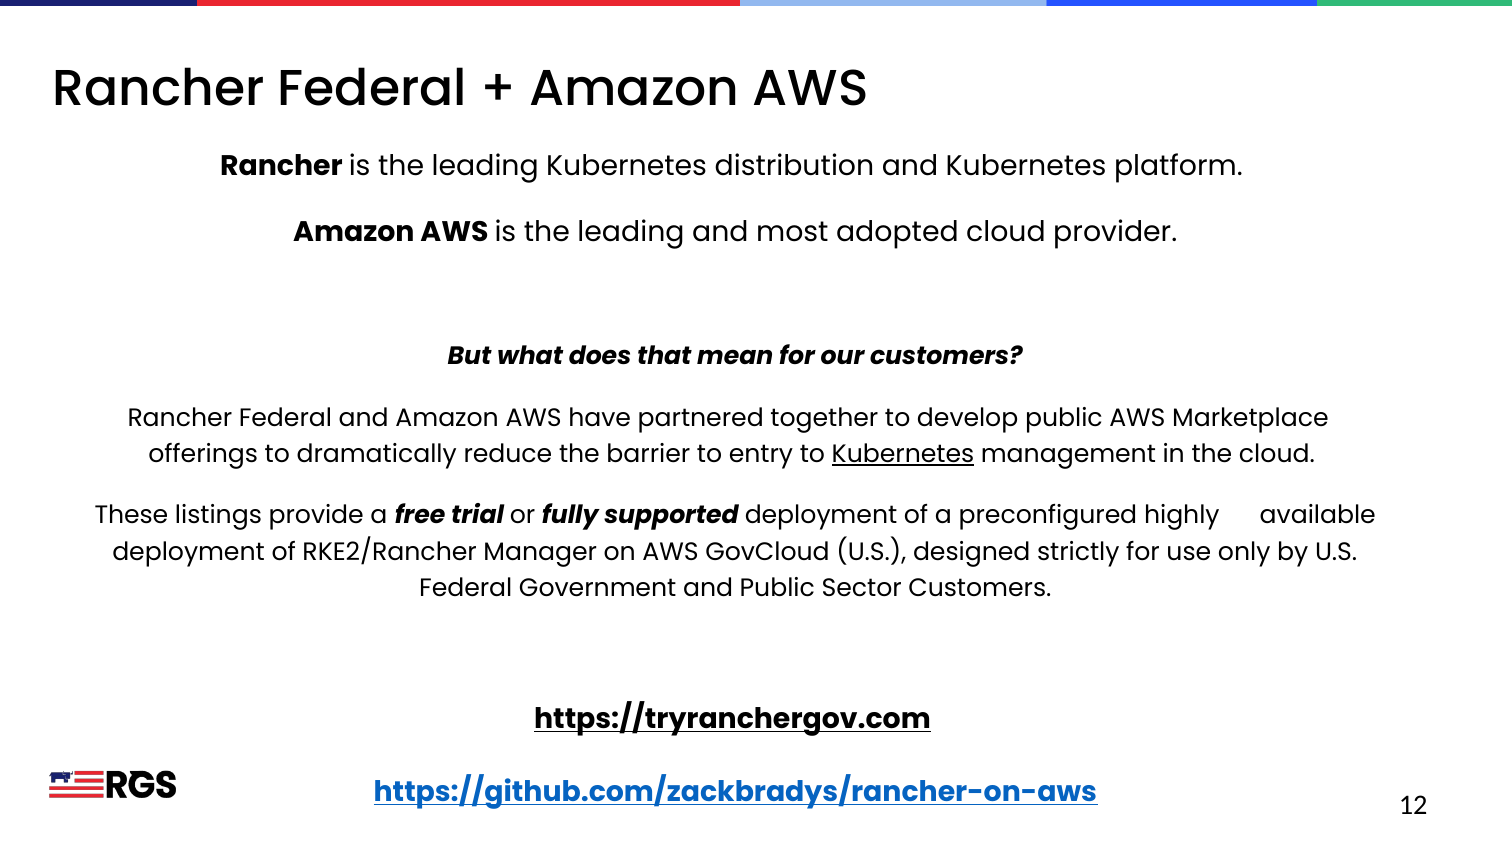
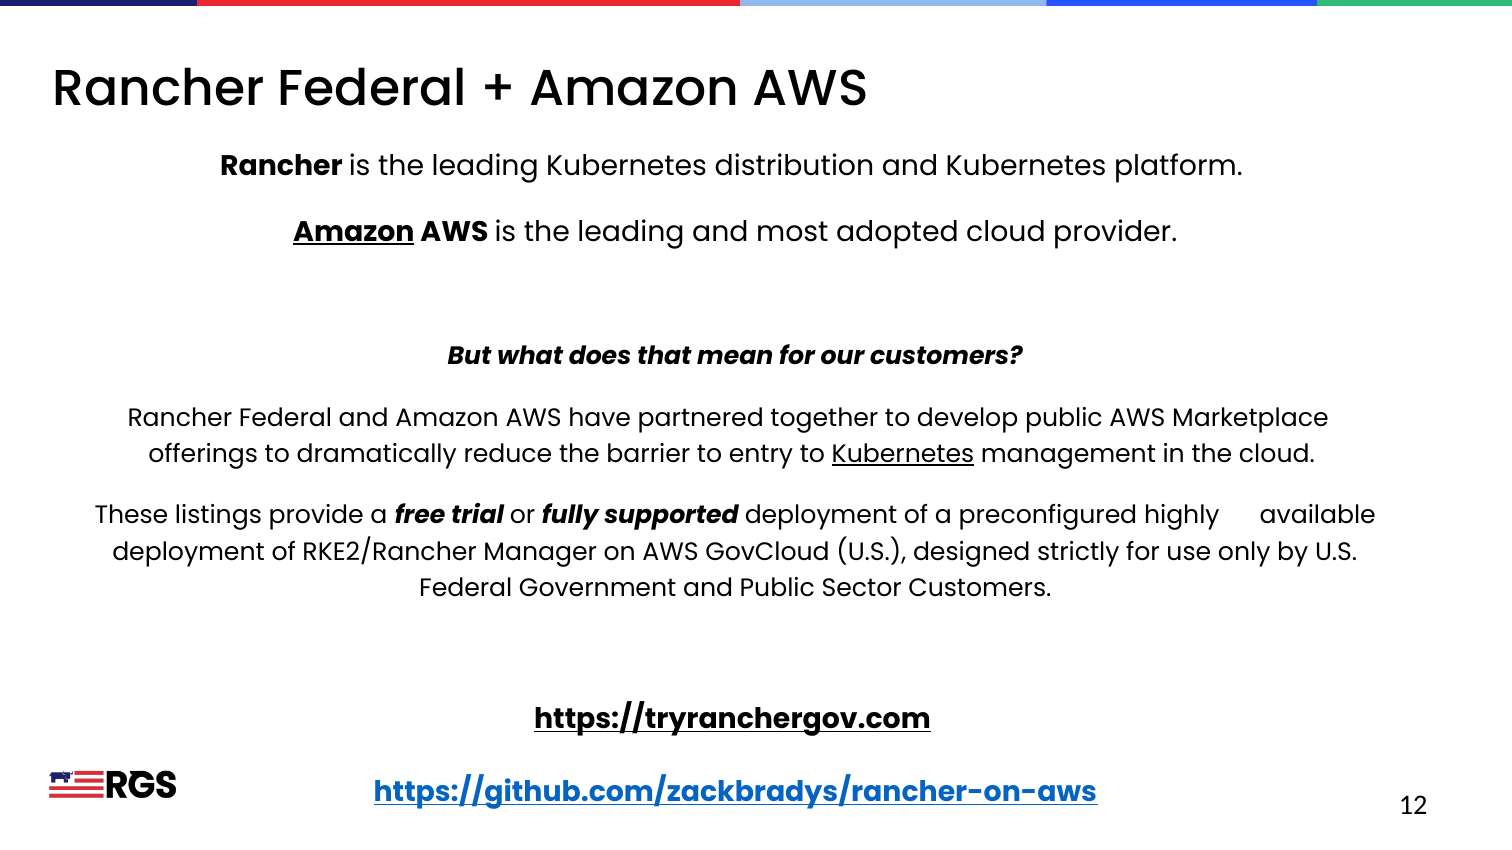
Amazon underline: none -> present (354, 232)
